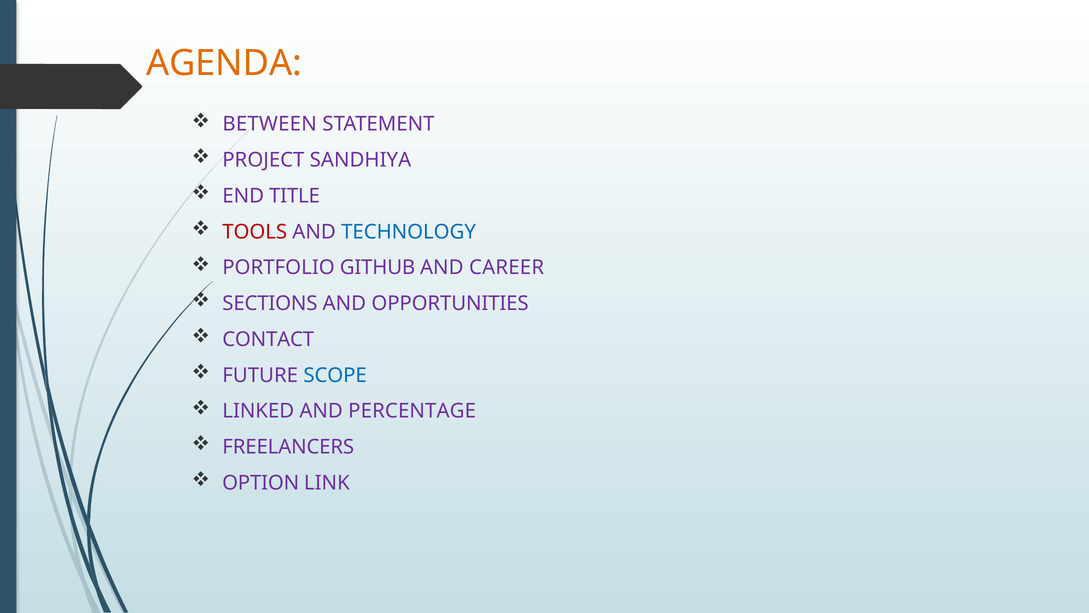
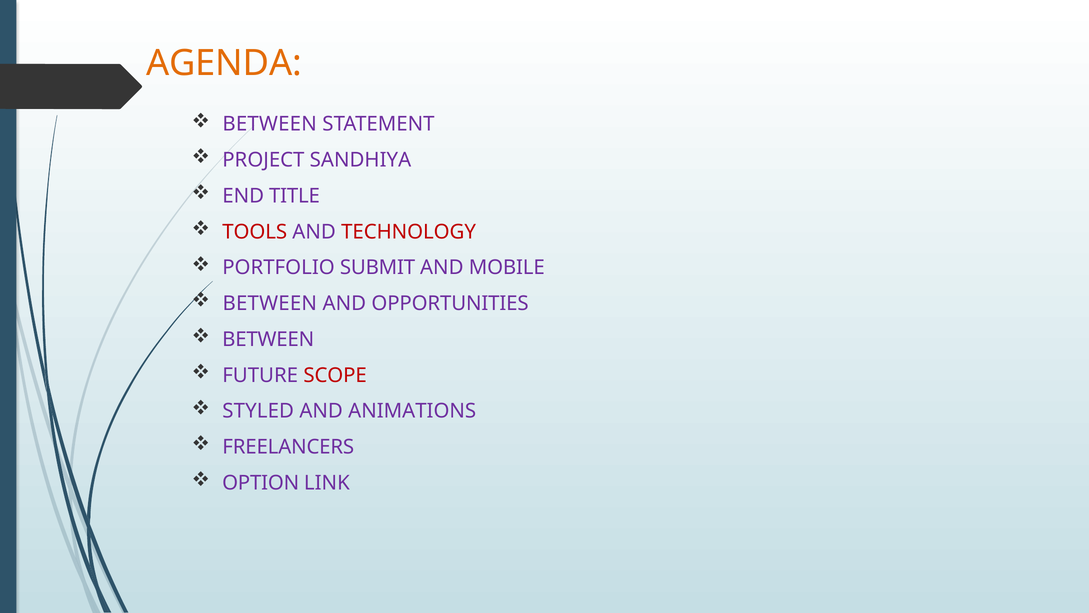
TECHNOLOGY colour: blue -> red (409, 232)
GITHUB: GITHUB -> SUBMIT (378, 267)
CAREER: CAREER -> MOBILE (507, 267)
SECTIONS: SECTIONS -> BETWEEN (270, 303)
CONTACT: CONTACT -> BETWEEN (268, 339)
SCOPE colour: blue -> red (335, 375)
LINKED: LINKED -> STYLED (258, 411)
PERCENTAGE: PERCENTAGE -> ANIMATIONS (412, 411)
